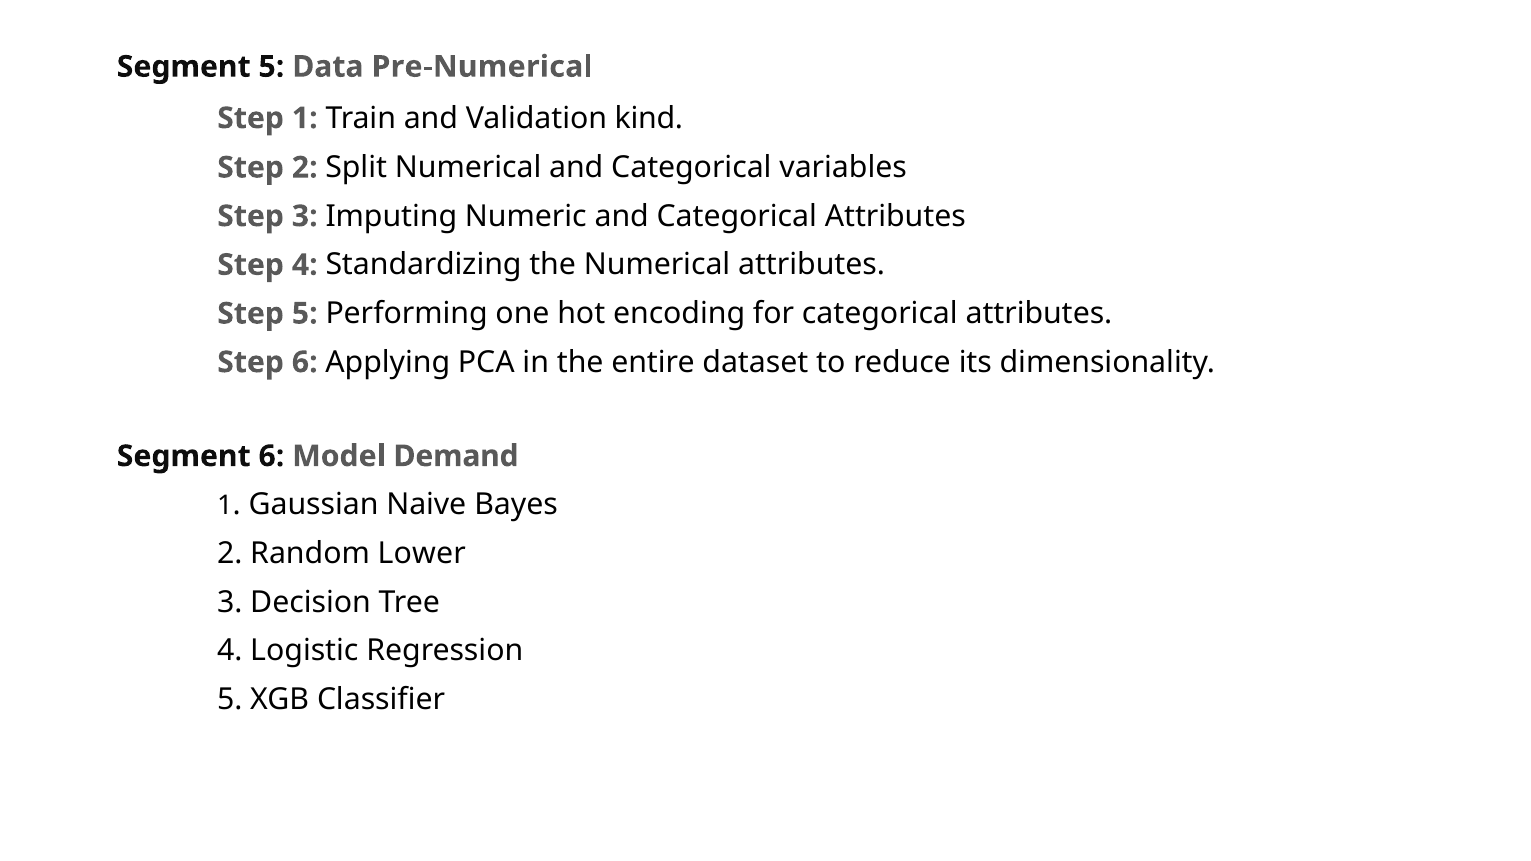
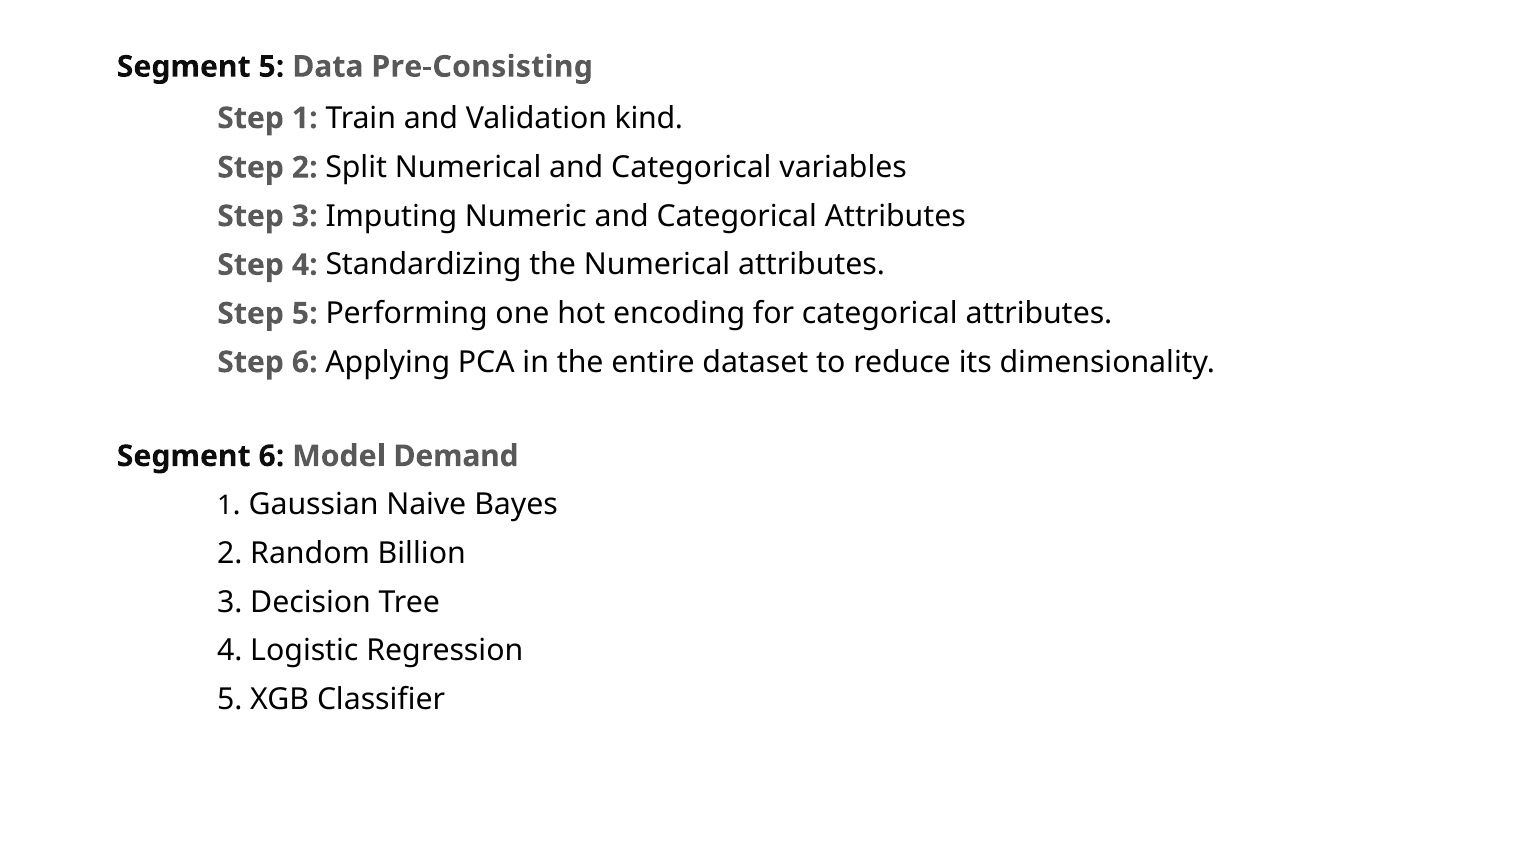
Pre-Numerical: Pre-Numerical -> Pre-Consisting (482, 67)
Lower: Lower -> Billion (422, 554)
